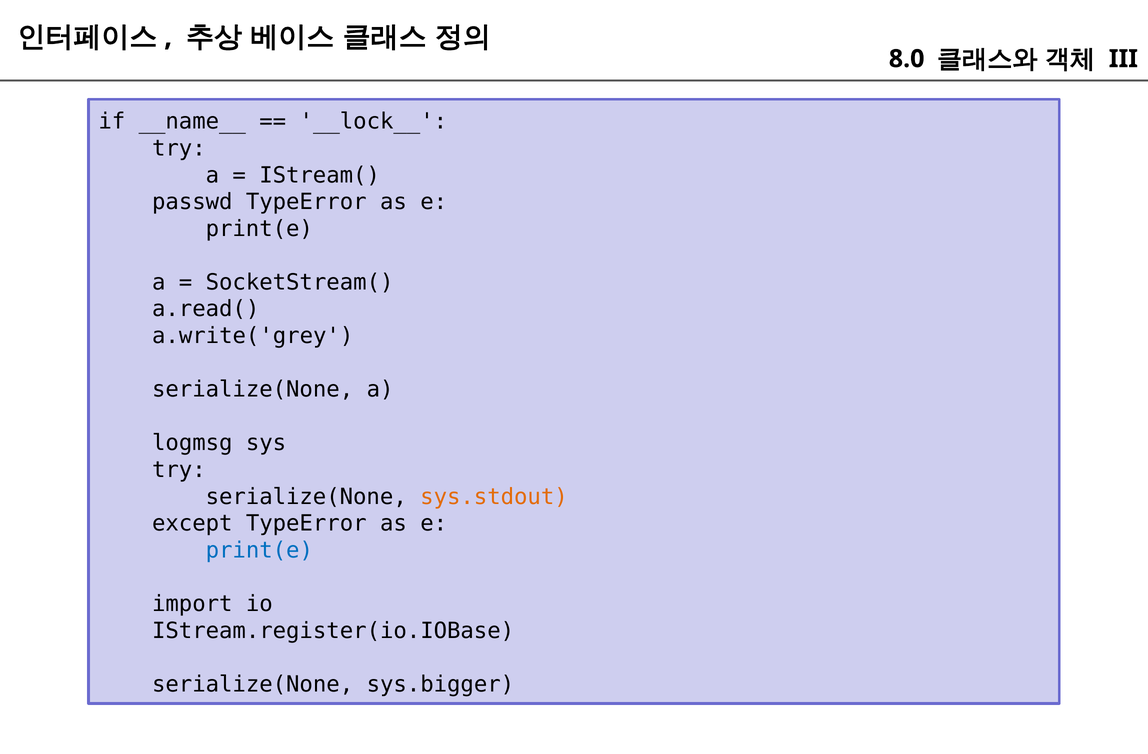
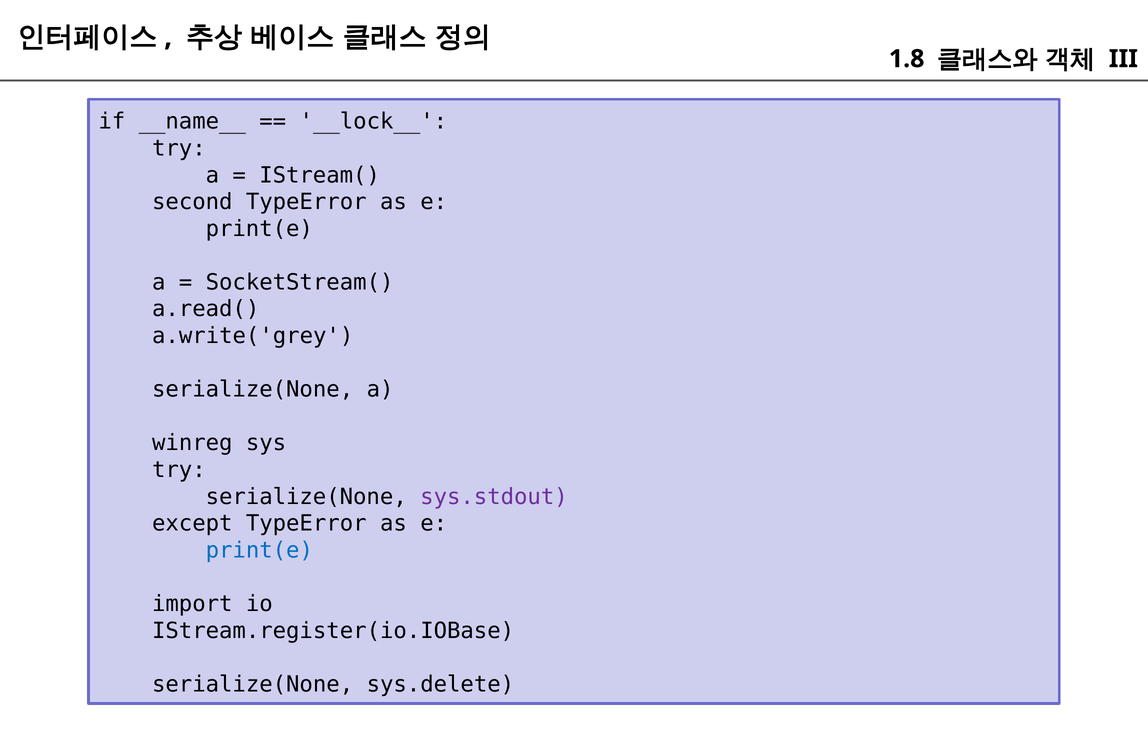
8.0: 8.0 -> 1.8 (907, 59)
passwd: passwd -> second (192, 202)
logmsg: logmsg -> winreg (192, 443)
sys.stdout colour: orange -> purple (494, 497)
sys.bigger: sys.bigger -> sys.delete (440, 684)
